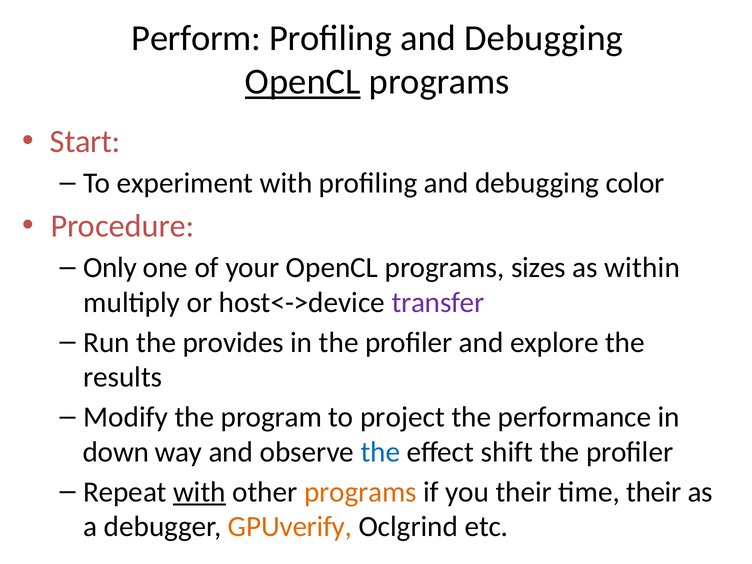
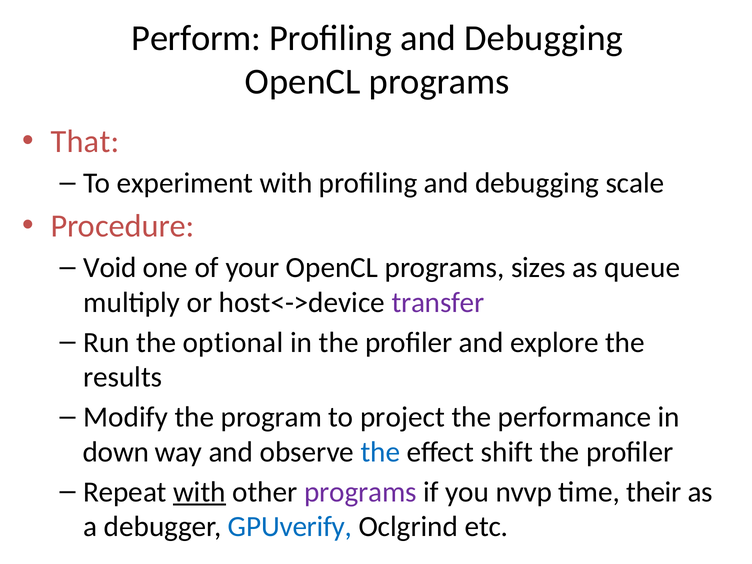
OpenCL underline: present -> none (303, 82)
Start: Start -> That (85, 141)
color: color -> scale (635, 183)
Only: Only -> Void (110, 268)
within: within -> queue (642, 268)
provides: provides -> optional (233, 342)
programs colour: orange -> purple (360, 492)
you their: their -> nvvp (524, 492)
GPUverify colour: orange -> blue (290, 527)
